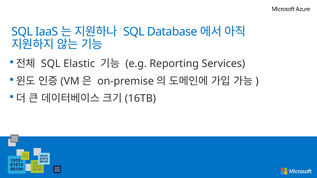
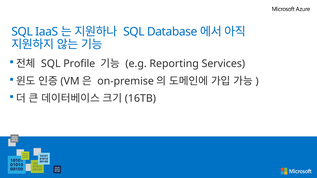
Elastic: Elastic -> Profile (79, 64)
